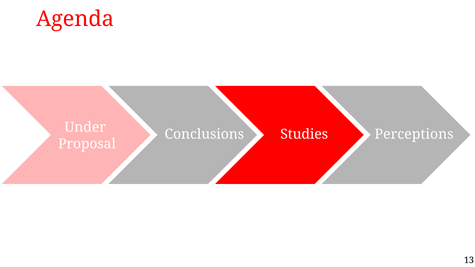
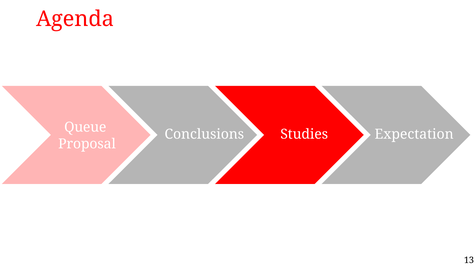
Under: Under -> Queue (85, 127)
Perceptions: Perceptions -> Expectation (414, 134)
